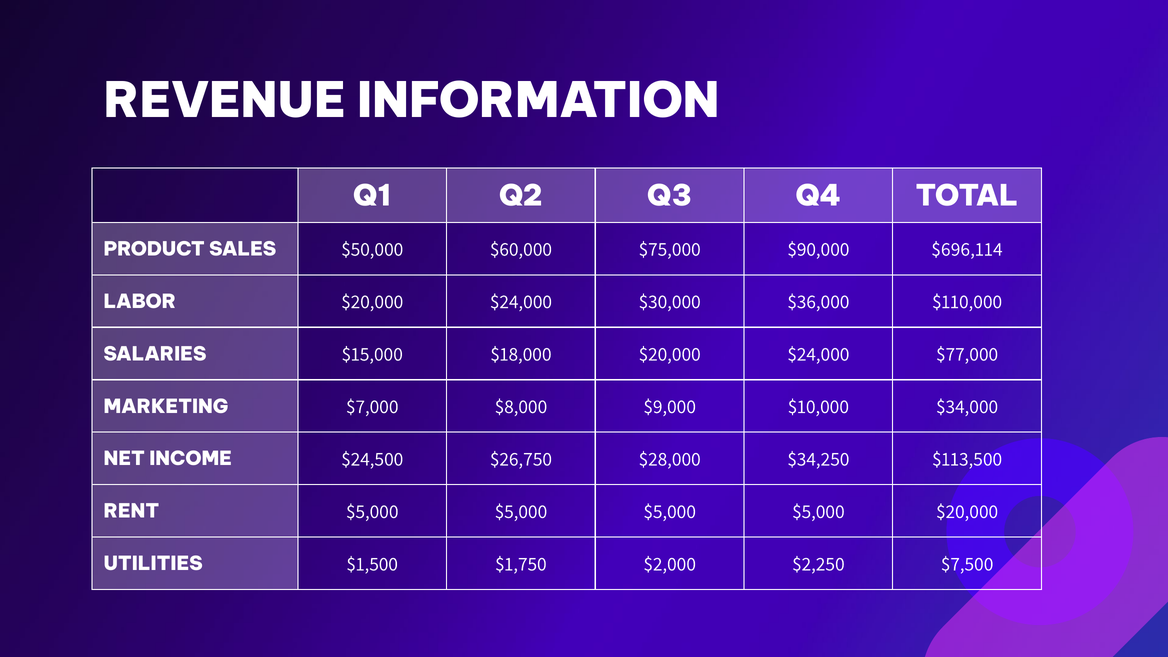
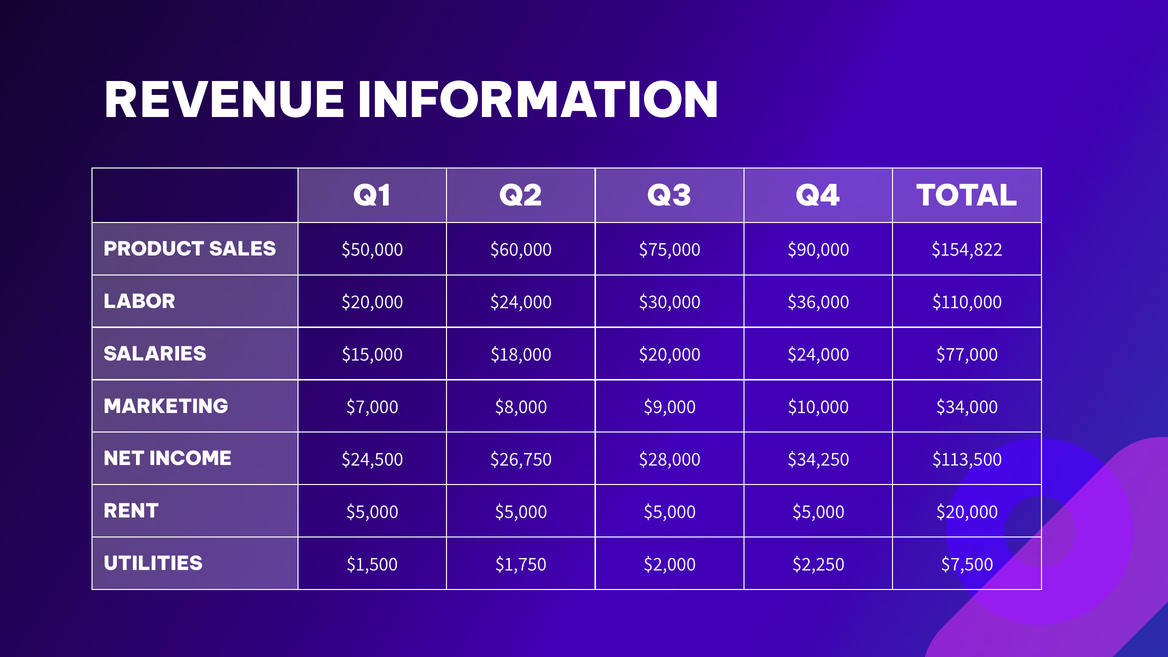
$696,114: $696,114 -> $154,822 (967, 249)
